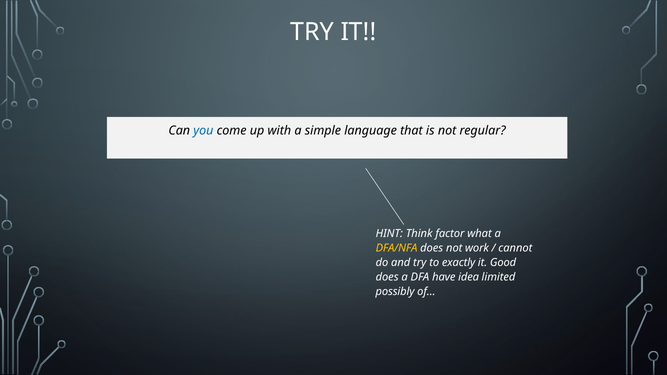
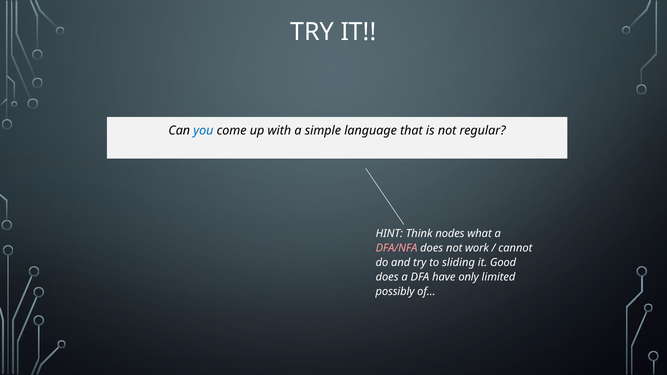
factor: factor -> nodes (450, 234)
DFA/NFA colour: yellow -> pink (397, 248)
exactly: exactly -> sliding (459, 263)
idea: idea -> only (469, 277)
